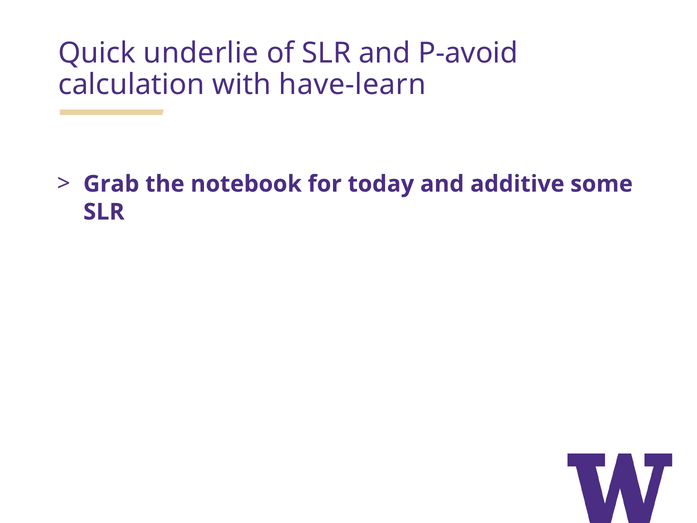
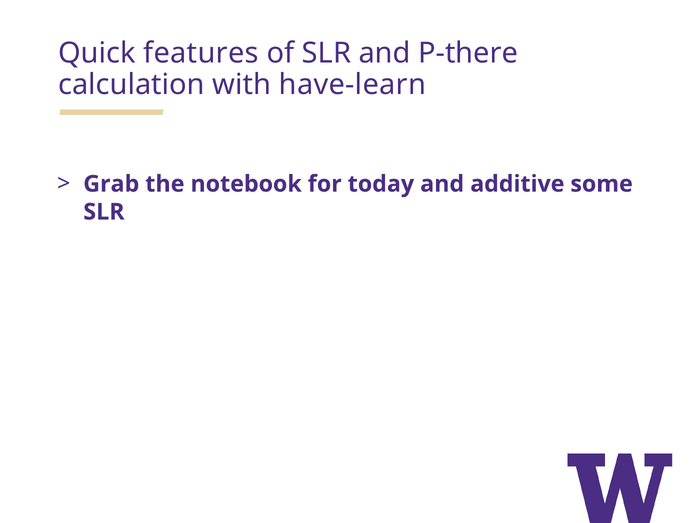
underlie: underlie -> features (201, 53)
P-avoid: P-avoid -> P-there (468, 53)
